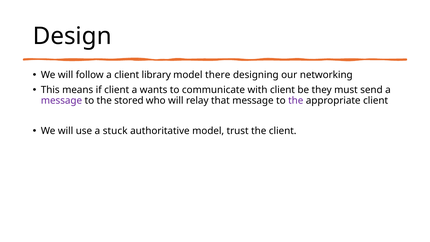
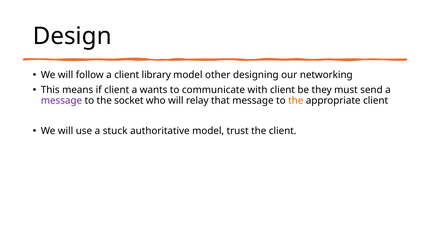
there: there -> other (218, 75)
stored: stored -> socket (129, 101)
the colour: purple -> orange (296, 101)
